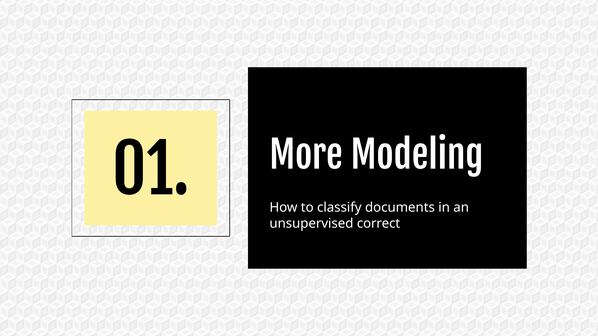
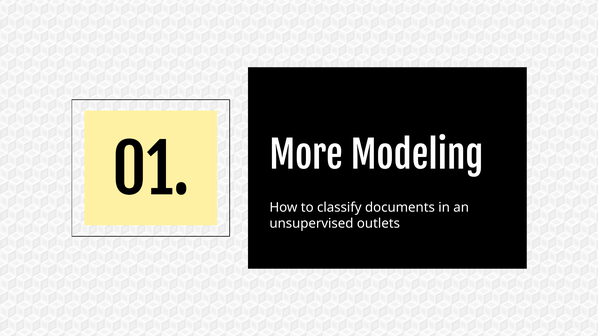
correct: correct -> outlets (378, 224)
